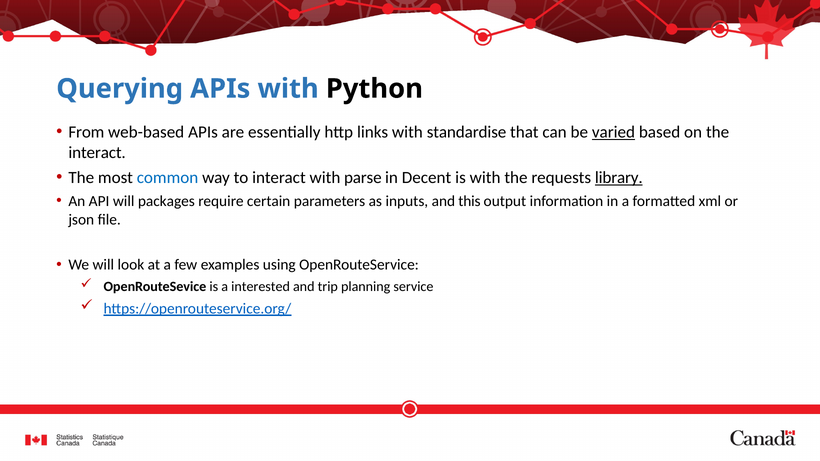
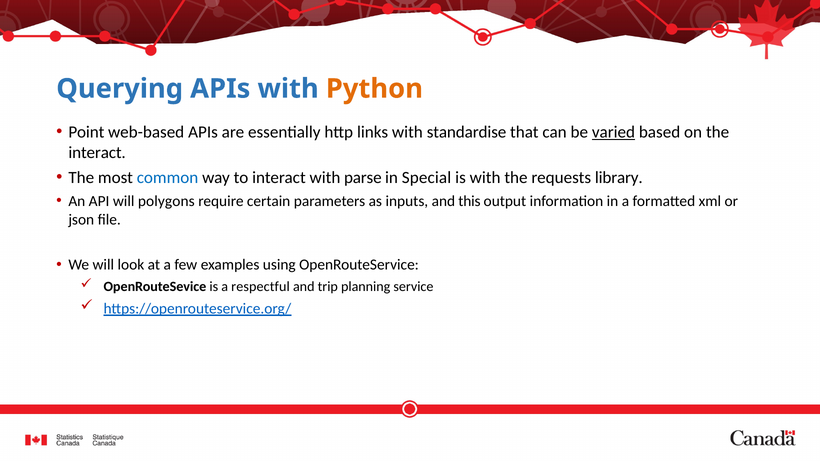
Python colour: black -> orange (374, 89)
From: From -> Point (86, 132)
Decent: Decent -> Special (427, 178)
library underline: present -> none (619, 178)
packages: packages -> polygons (166, 201)
interested: interested -> respectful (261, 287)
